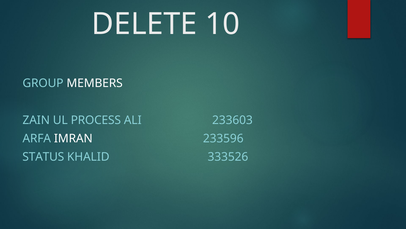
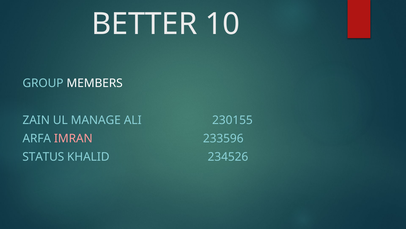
DELETE: DELETE -> BETTER (144, 24)
PROCESS: PROCESS -> MANAGE (96, 120)
233603: 233603 -> 230155 (232, 120)
IMRAN colour: white -> pink (73, 138)
333526: 333526 -> 234526 (228, 157)
